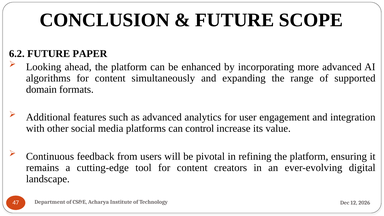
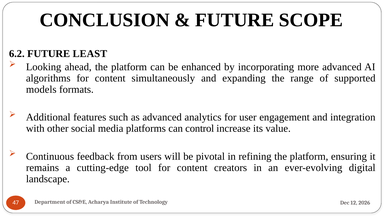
PAPER: PAPER -> LEAST (90, 54)
domain: domain -> models (41, 89)
